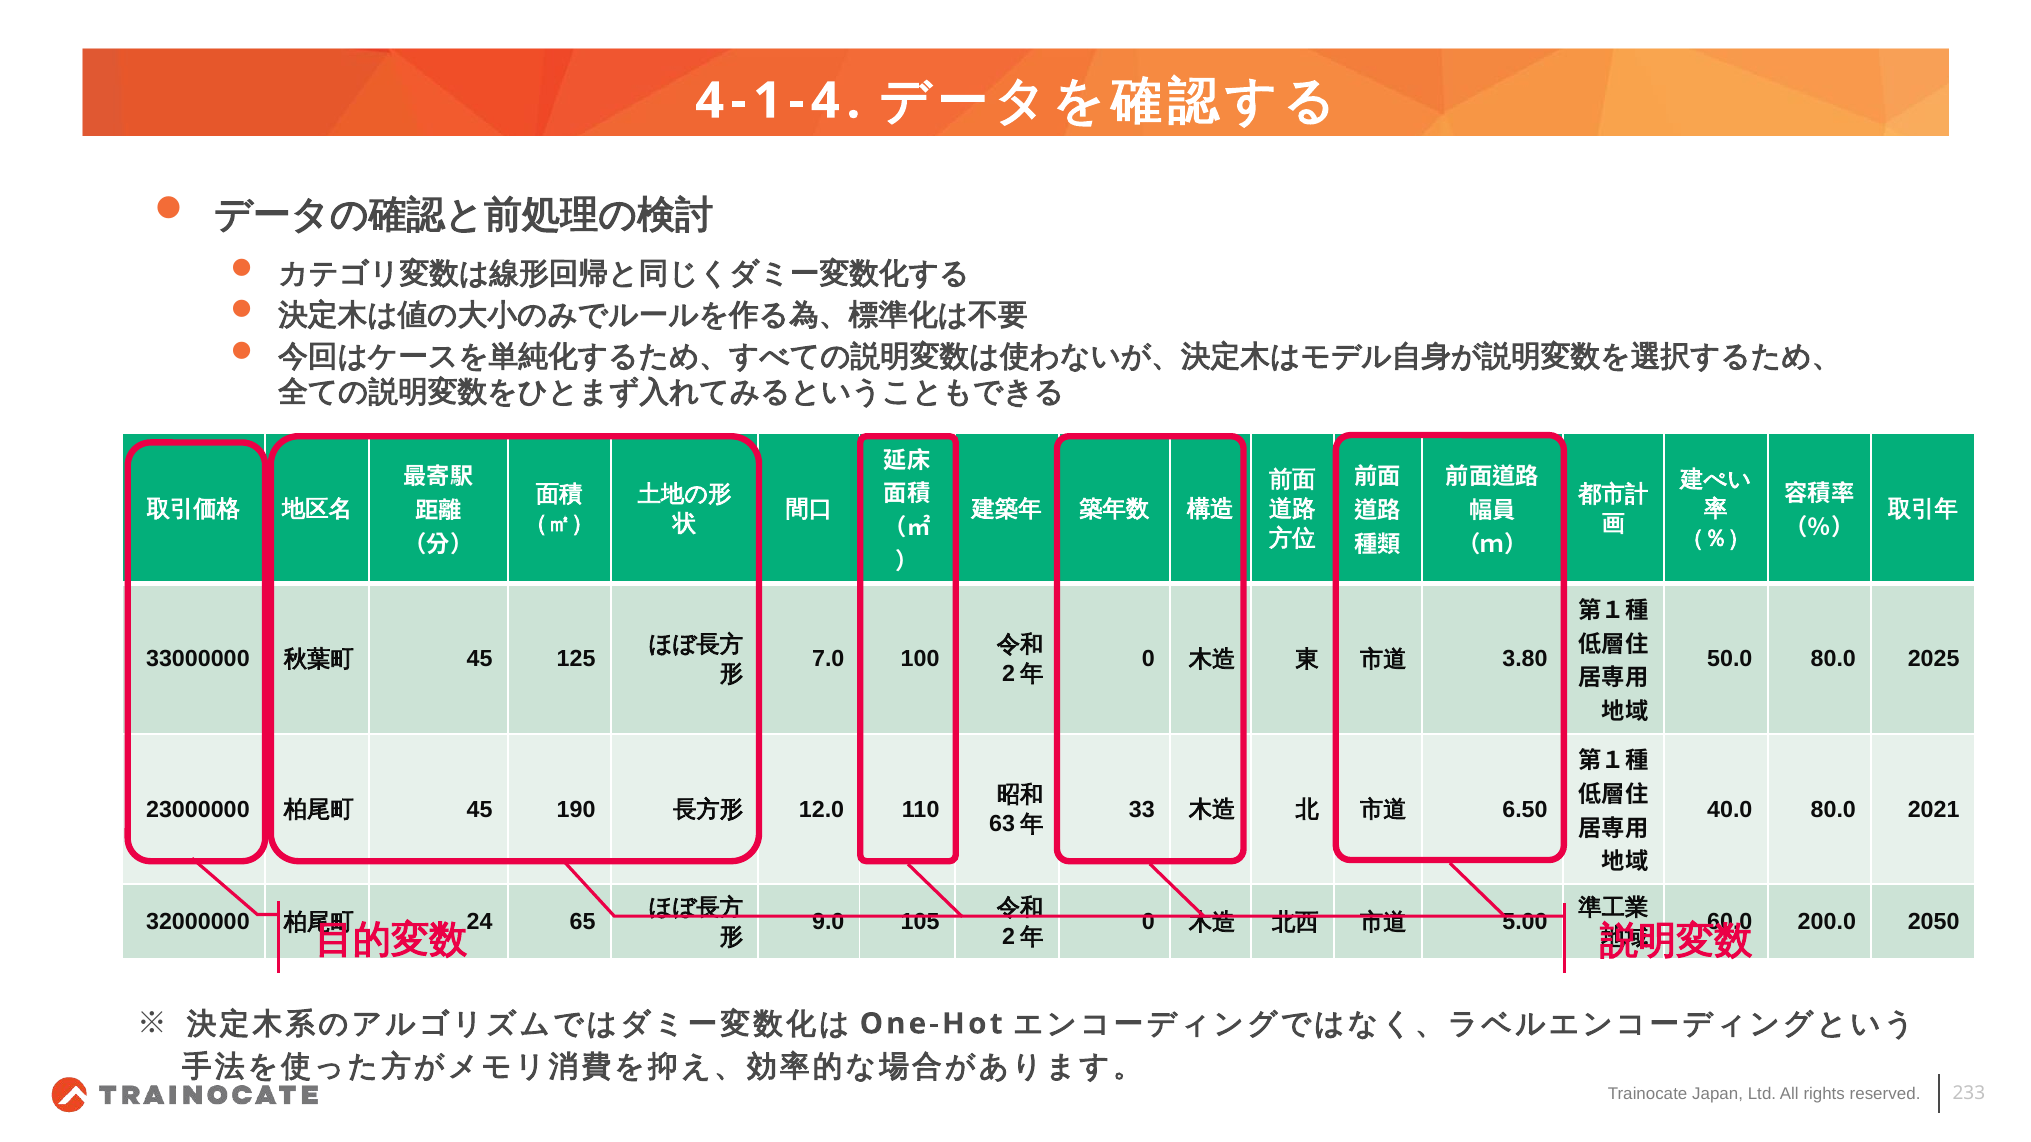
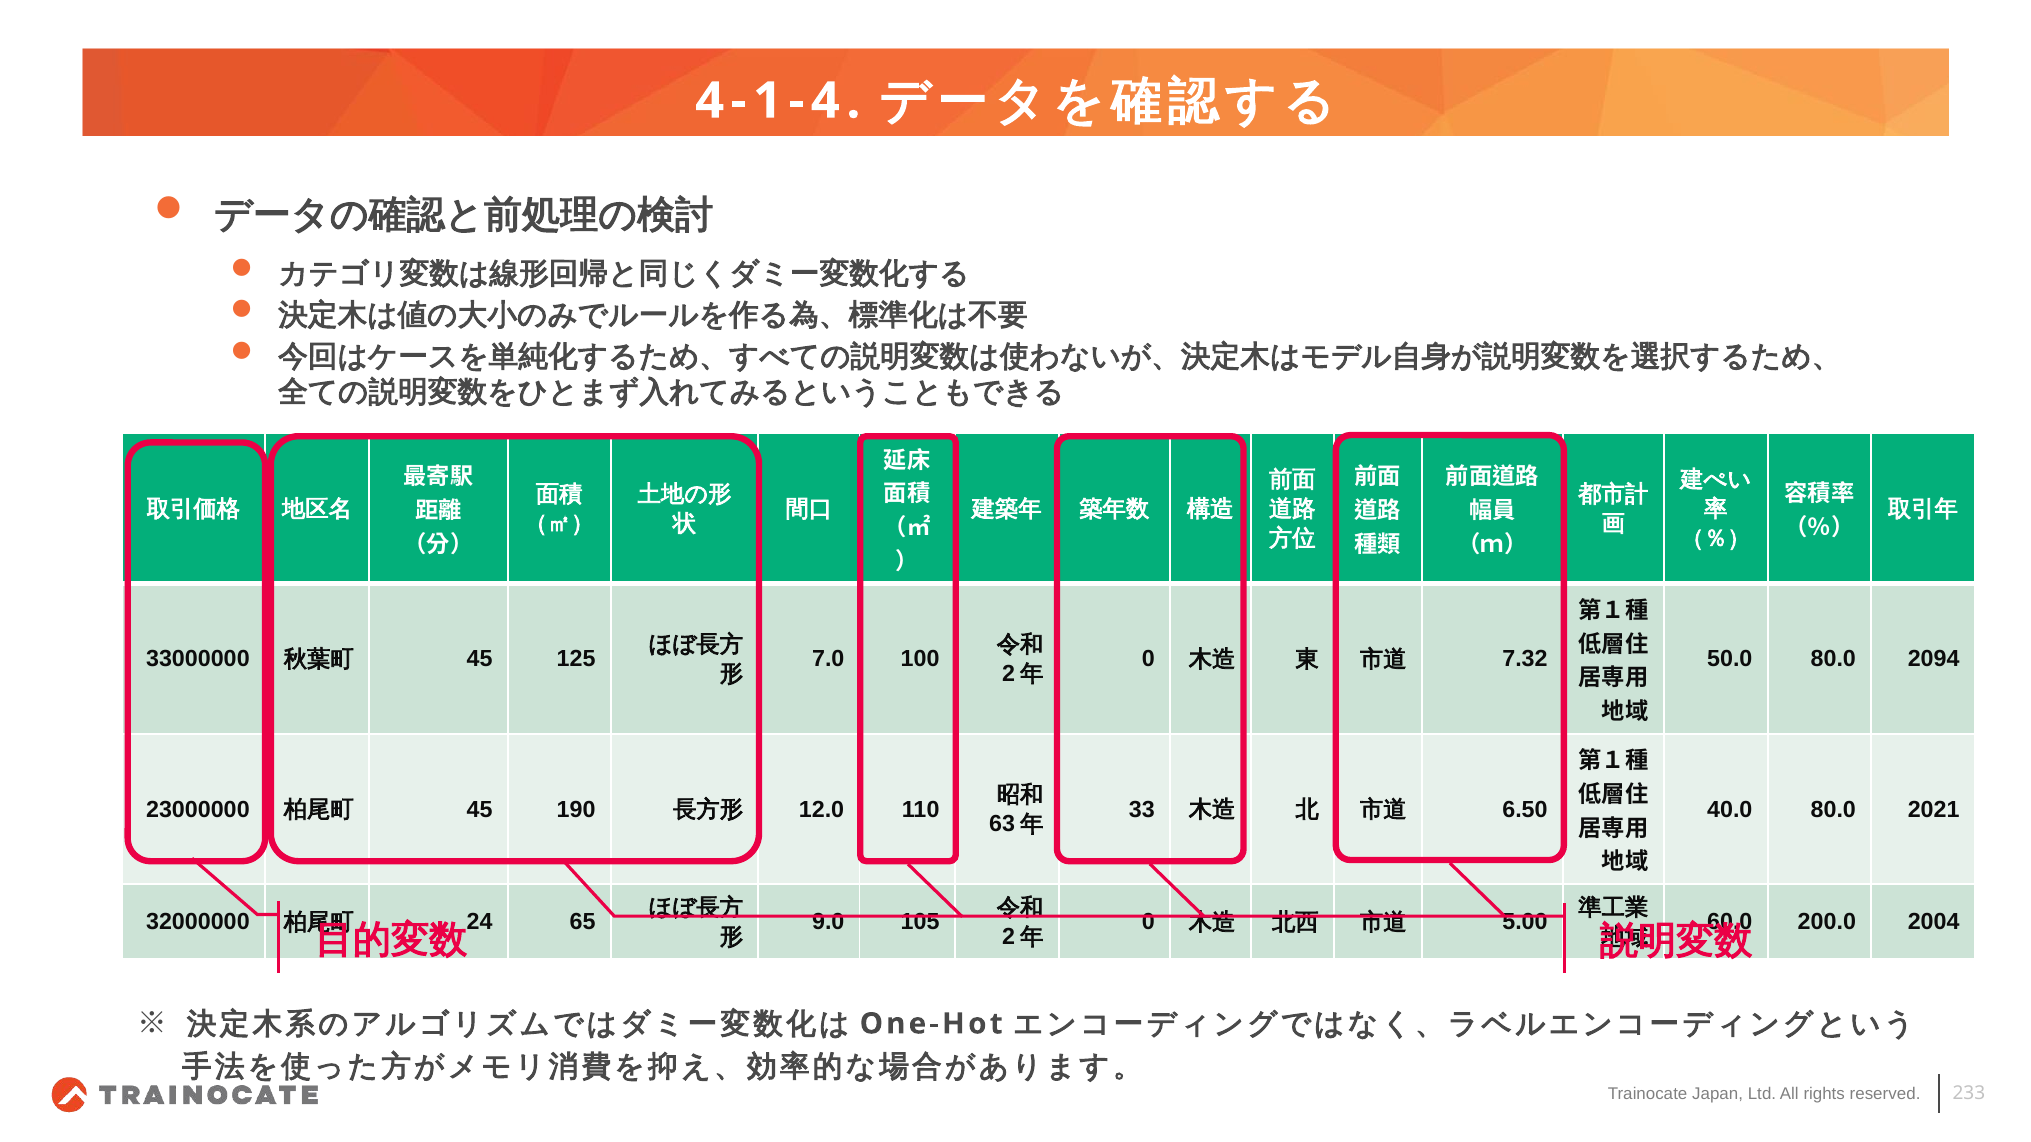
3.80: 3.80 -> 7.32 (1525, 659)
2025: 2025 -> 2094 (1934, 659)
2050: 2050 -> 2004 (1934, 923)
